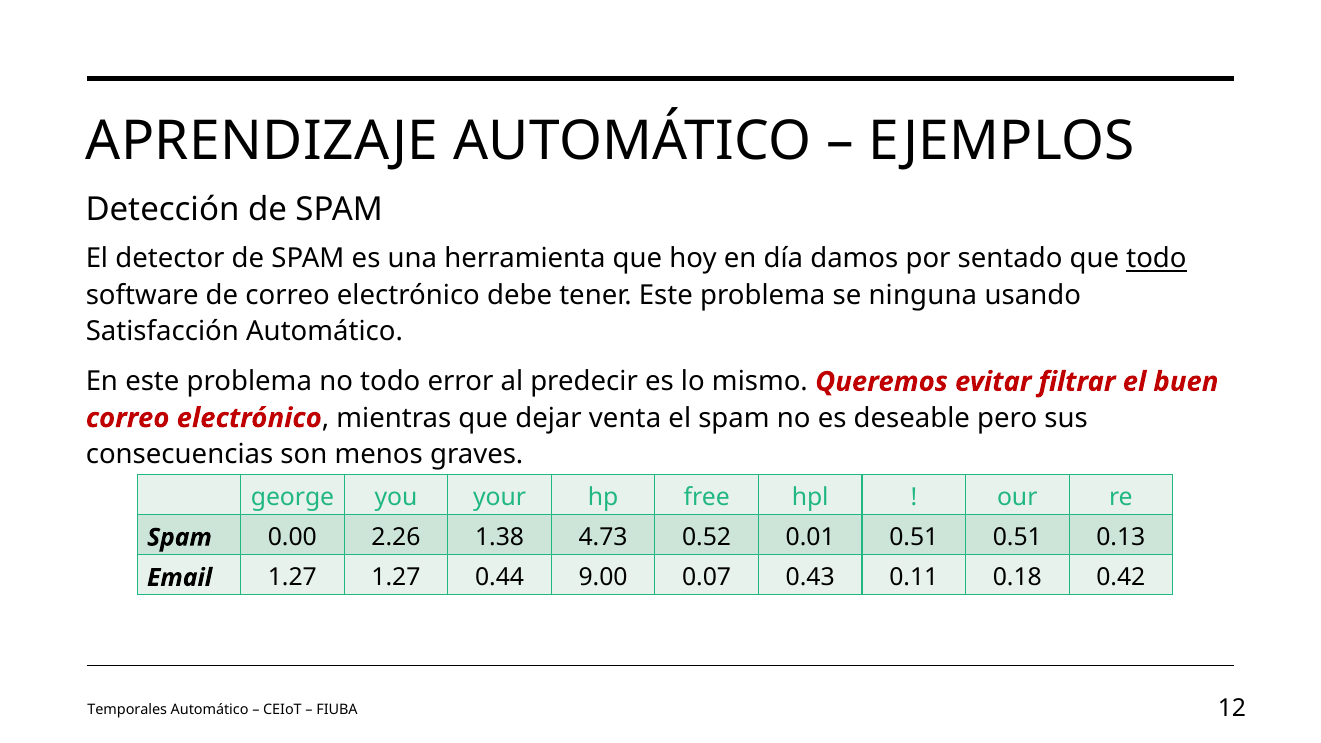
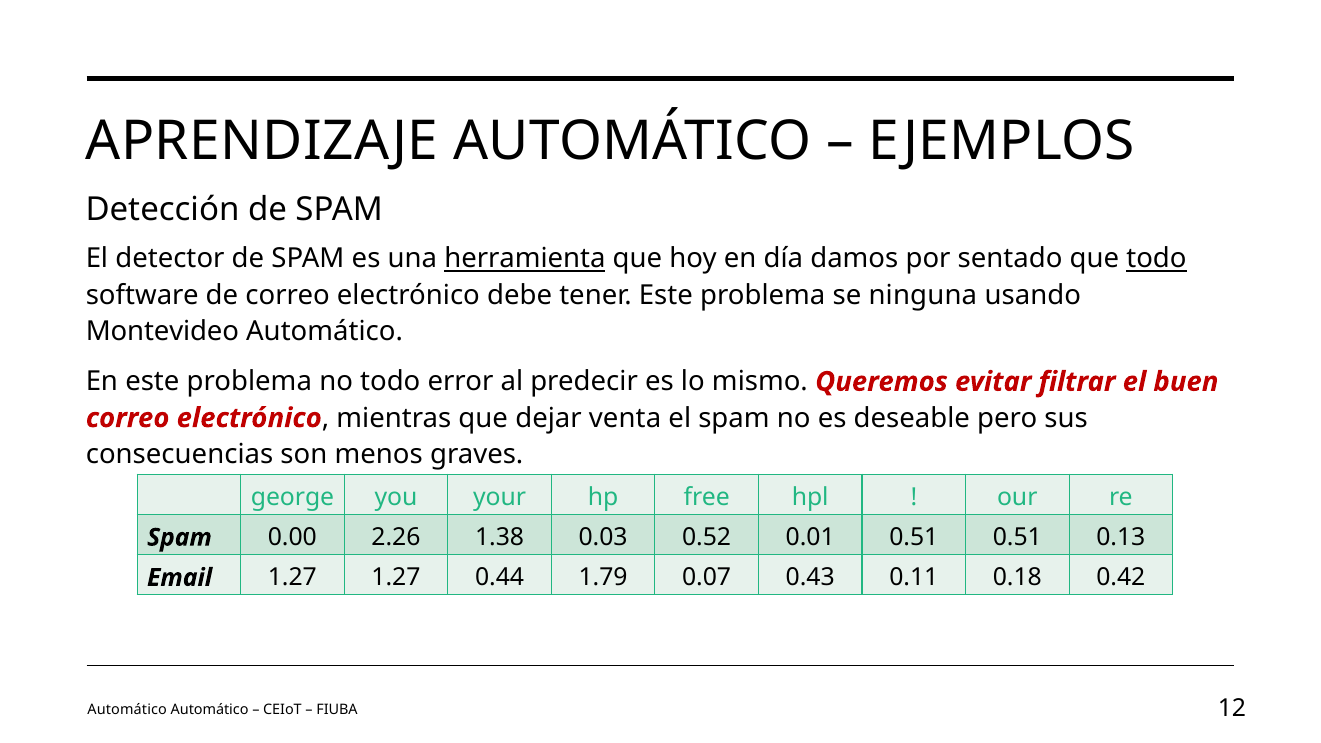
herramienta underline: none -> present (525, 259)
Satisfacción: Satisfacción -> Montevideo (162, 332)
4.73: 4.73 -> 0.03 (603, 538)
9.00: 9.00 -> 1.79 (603, 578)
Temporales: Temporales -> Automático (127, 709)
